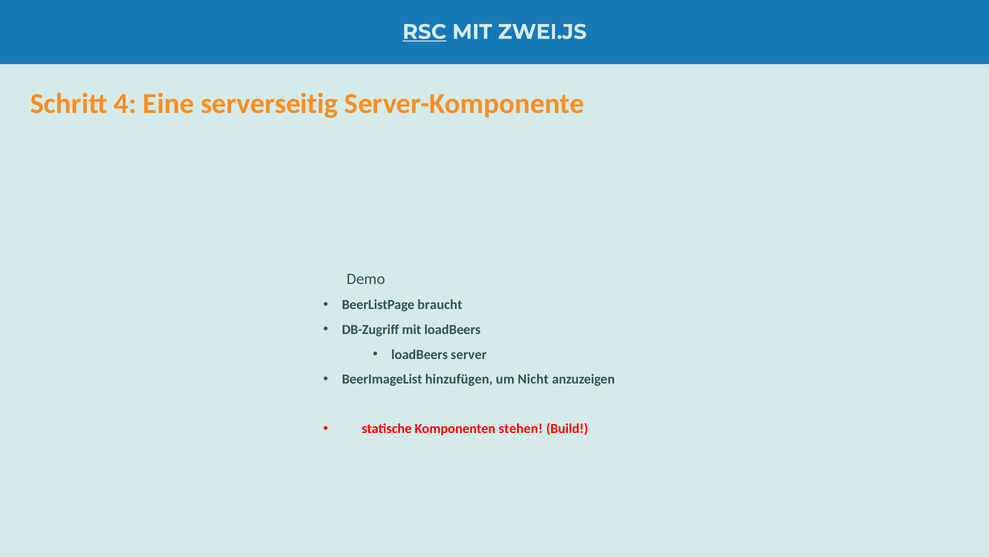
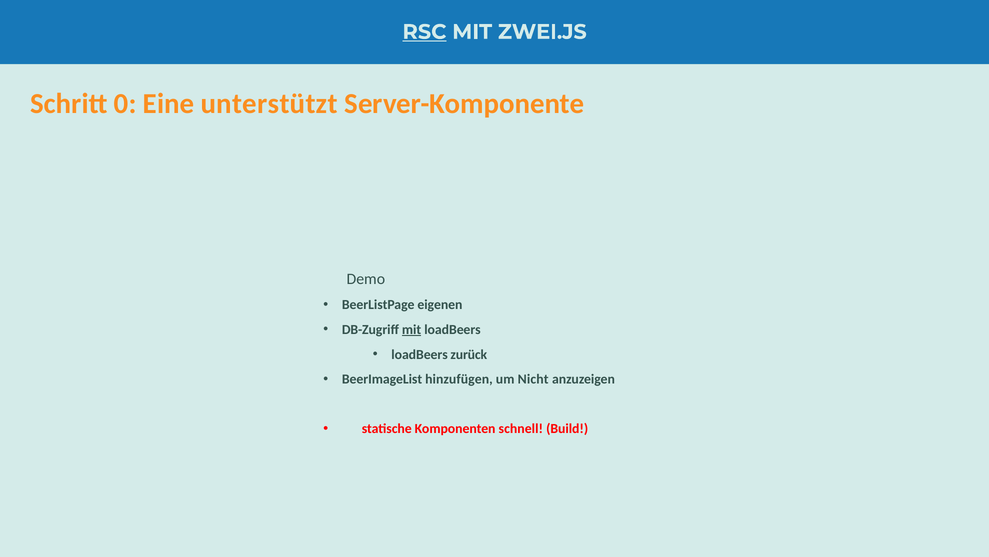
4: 4 -> 0 (125, 104)
serverseitig: serverseitig -> unterstützt (269, 104)
braucht: braucht -> eigenen (440, 305)
mit underline: none -> present (412, 329)
server: server -> zurück (469, 354)
stehen: stehen -> schnell (521, 428)
